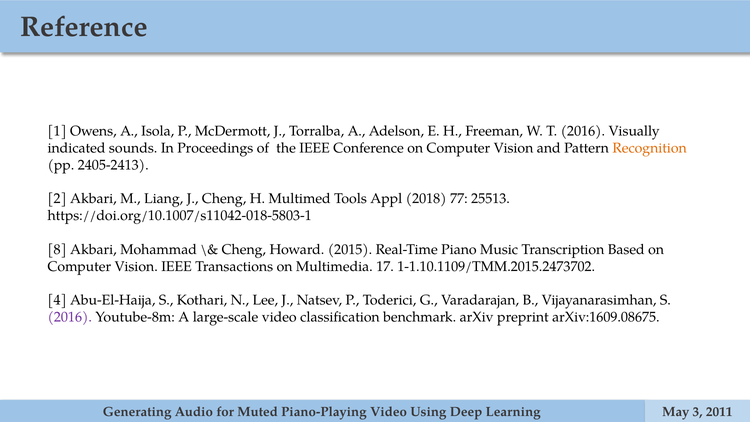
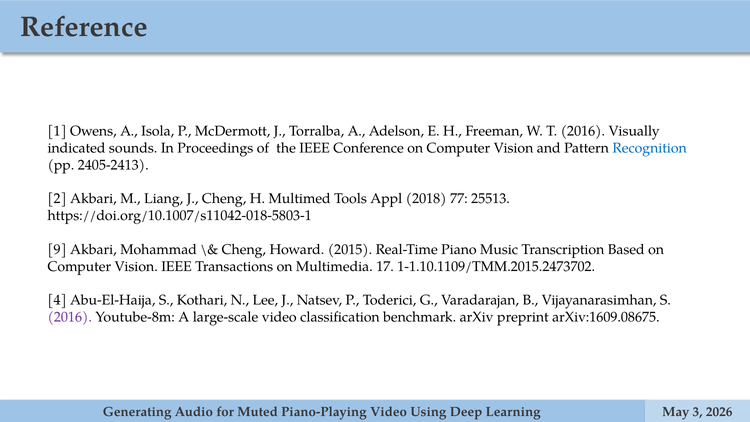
Recognition colour: orange -> blue (650, 148)
8: 8 -> 9 (57, 249)
2011: 2011 -> 2026 (719, 412)
